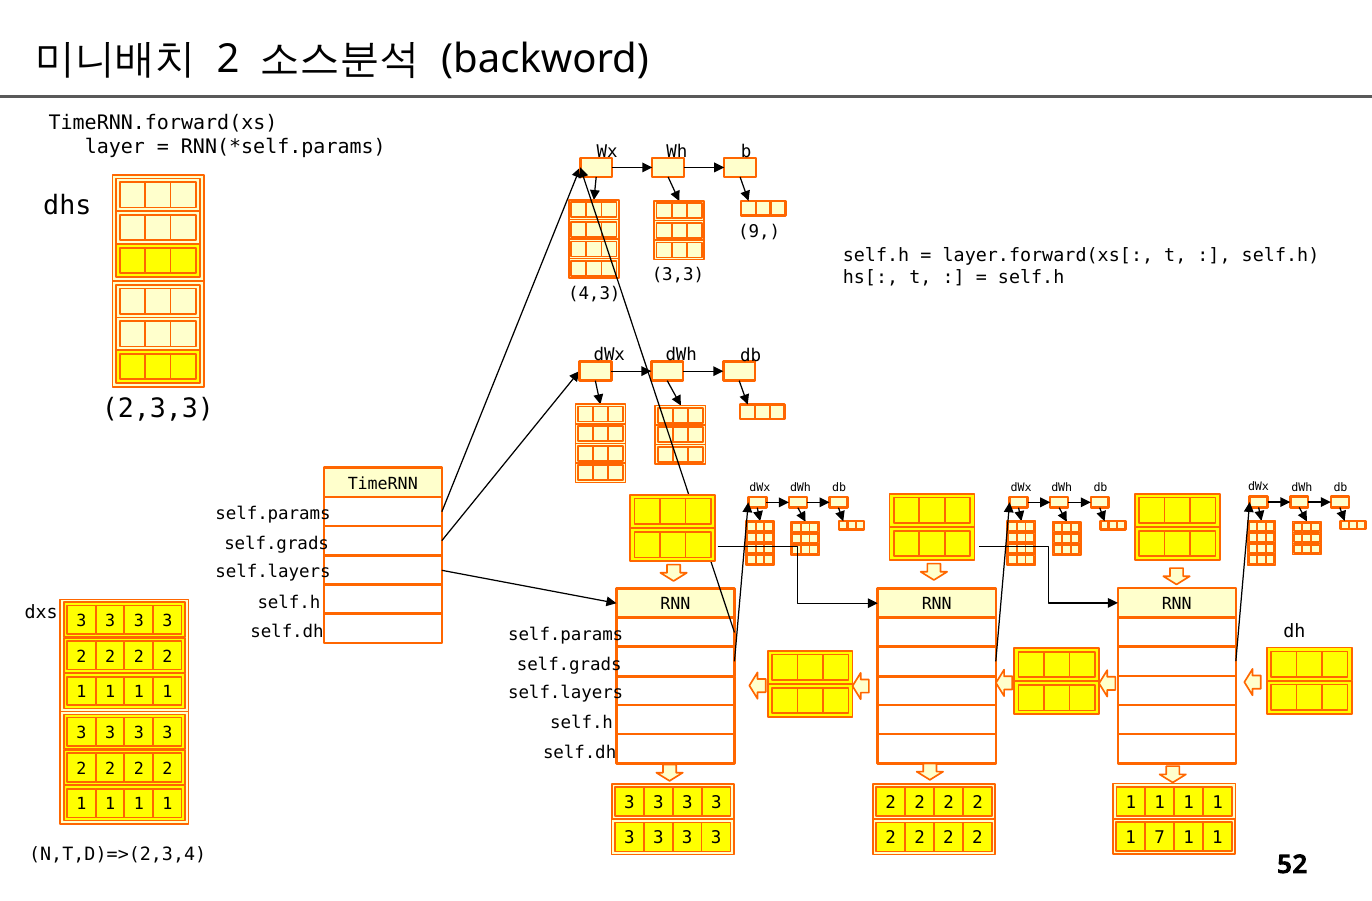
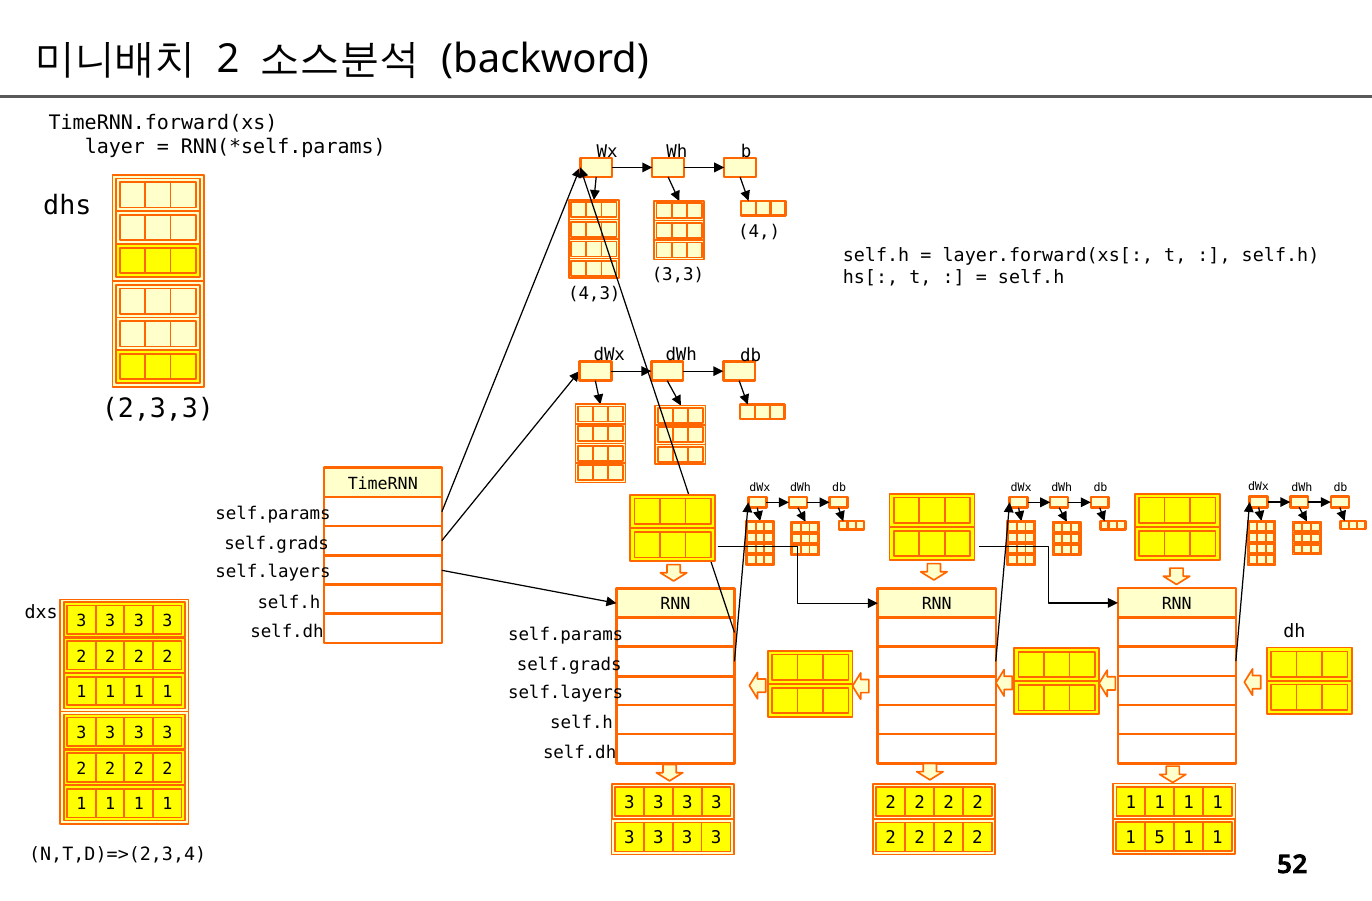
9: 9 -> 4 (759, 232)
7: 7 -> 5 (1160, 838)
